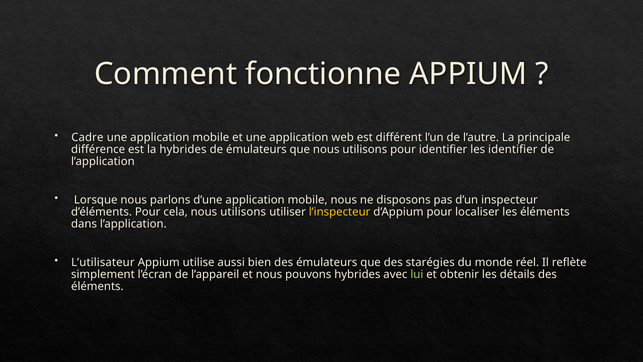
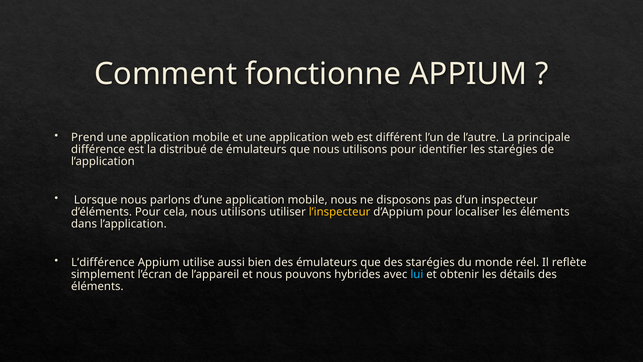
Cadre: Cadre -> Prend (87, 137)
la hybrides: hybrides -> distribué (183, 149)
les identifier: identifier -> starégies (513, 149)
L’utilisateur: L’utilisateur -> L’différence (103, 262)
lui colour: light green -> light blue (417, 274)
